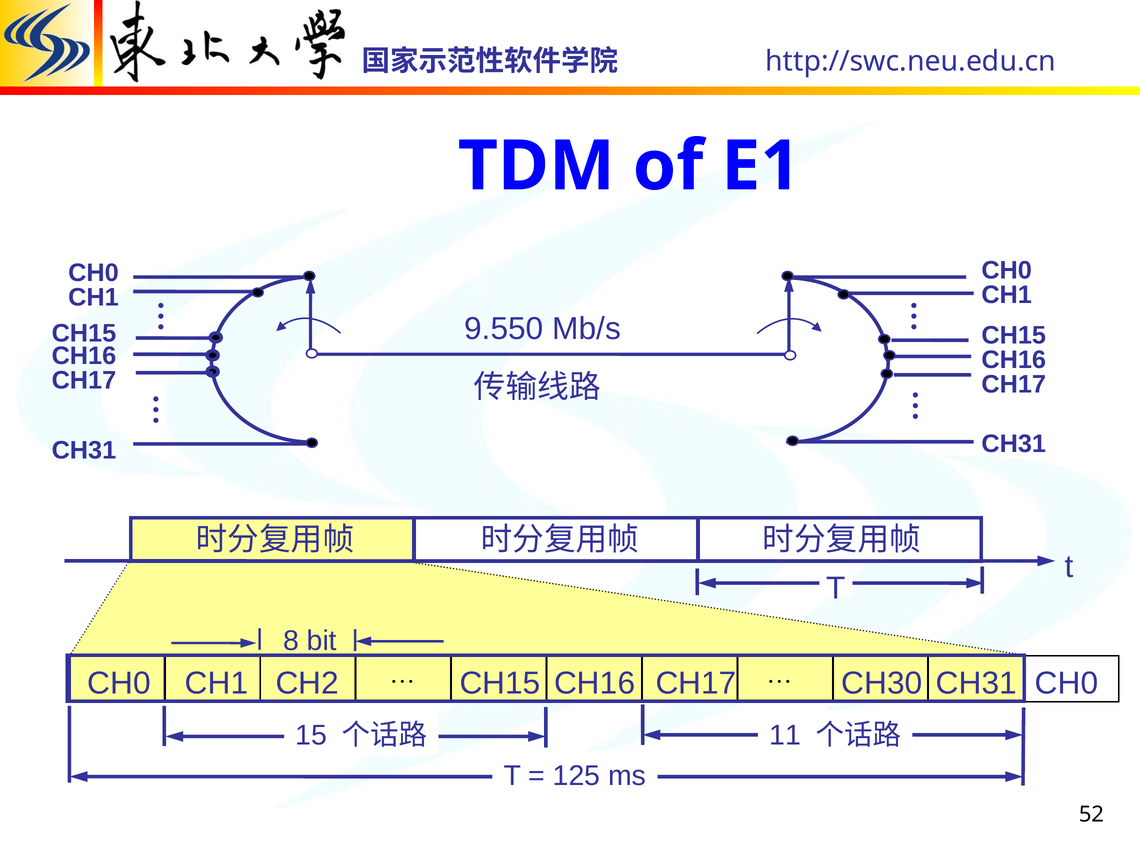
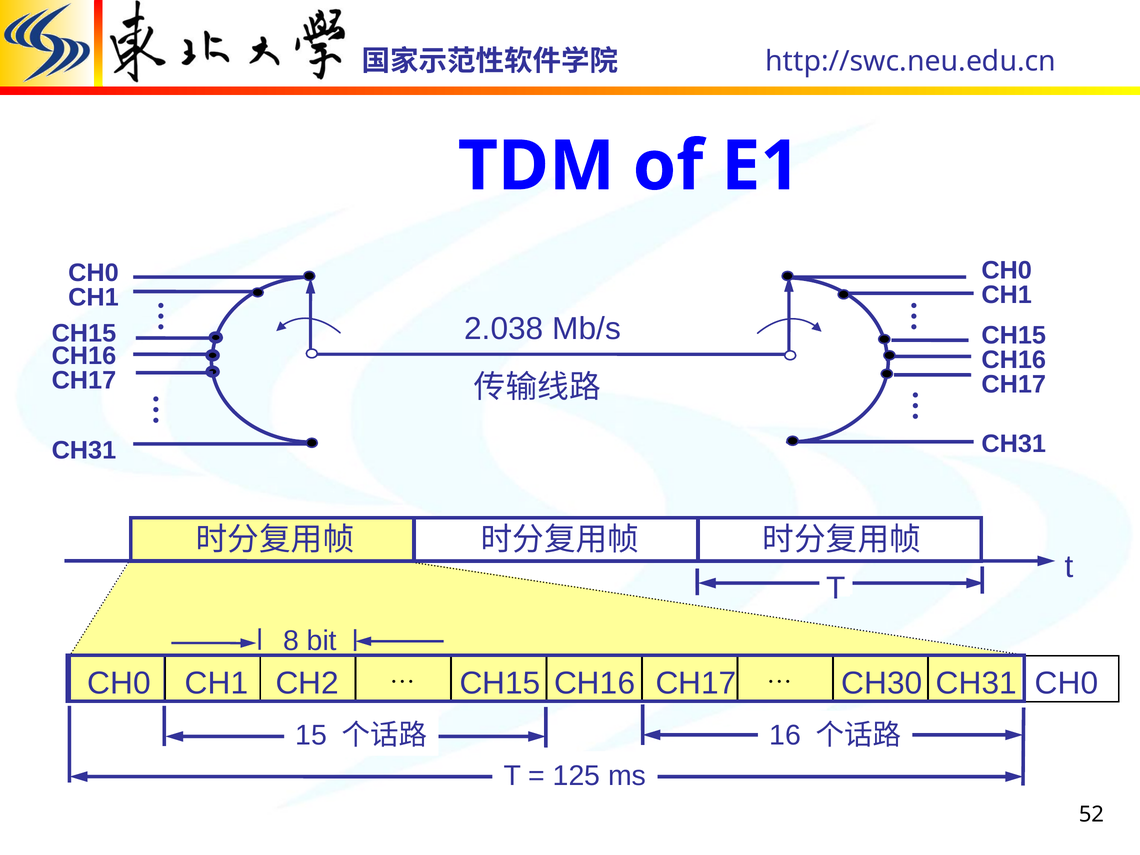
9.550: 9.550 -> 2.038 (504, 329)
11: 11 -> 16 (785, 735)
